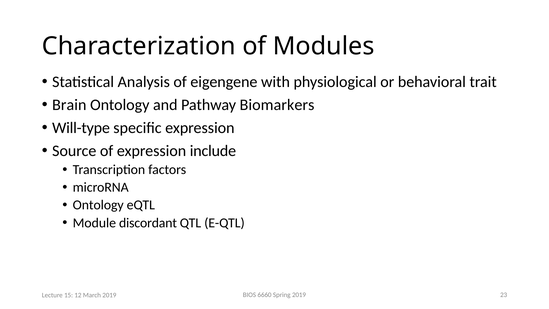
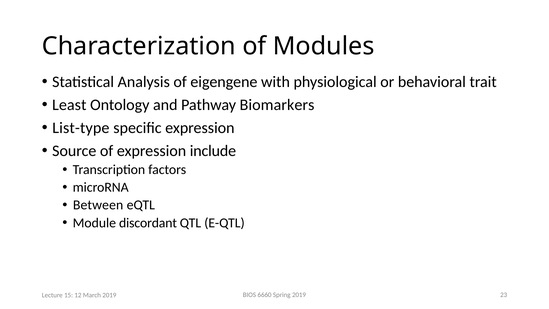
Brain: Brain -> Least (69, 105)
Will-type: Will-type -> List-type (81, 128)
Ontology: Ontology -> Between (98, 205)
